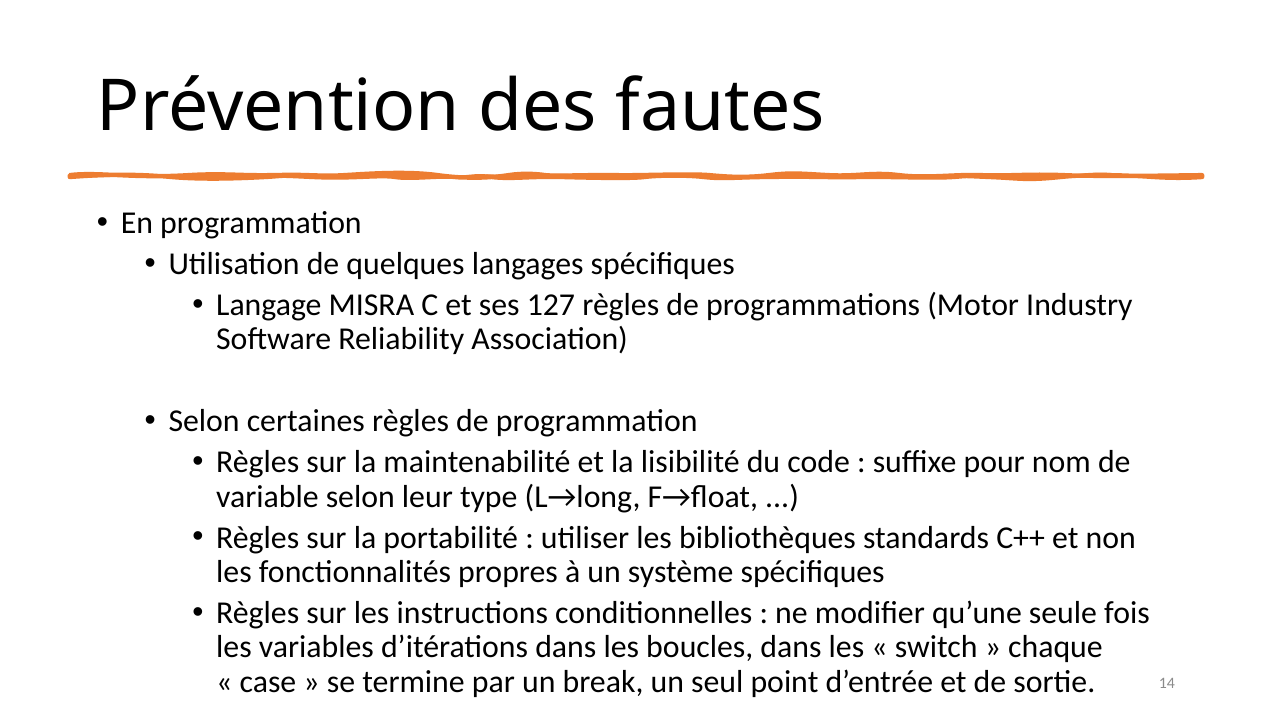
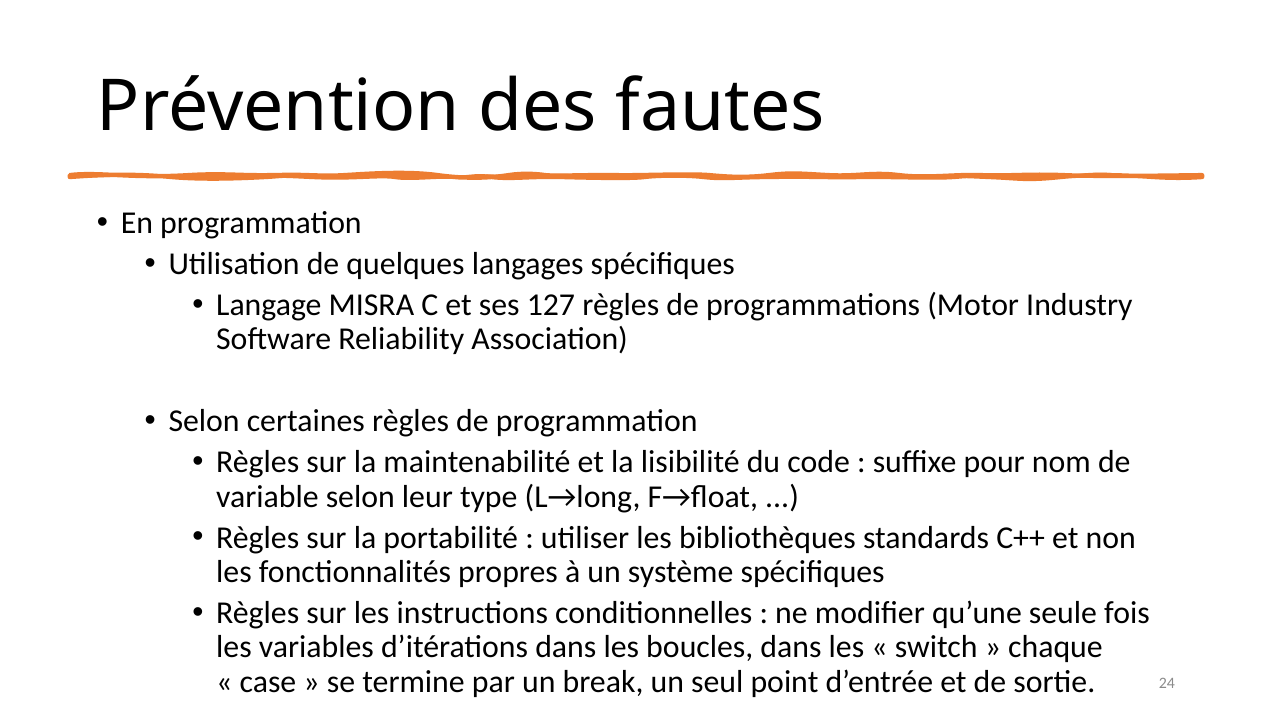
14: 14 -> 24 (1167, 683)
